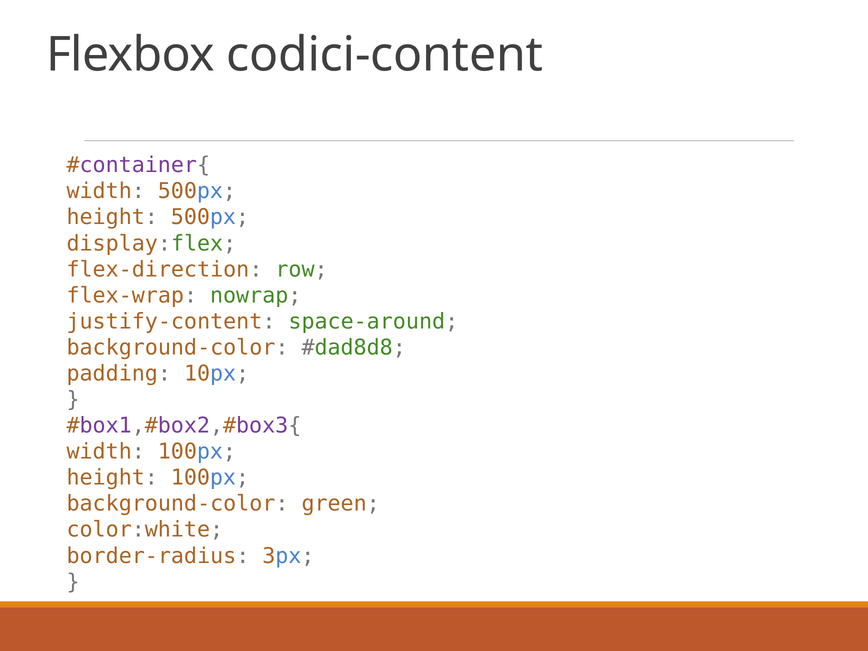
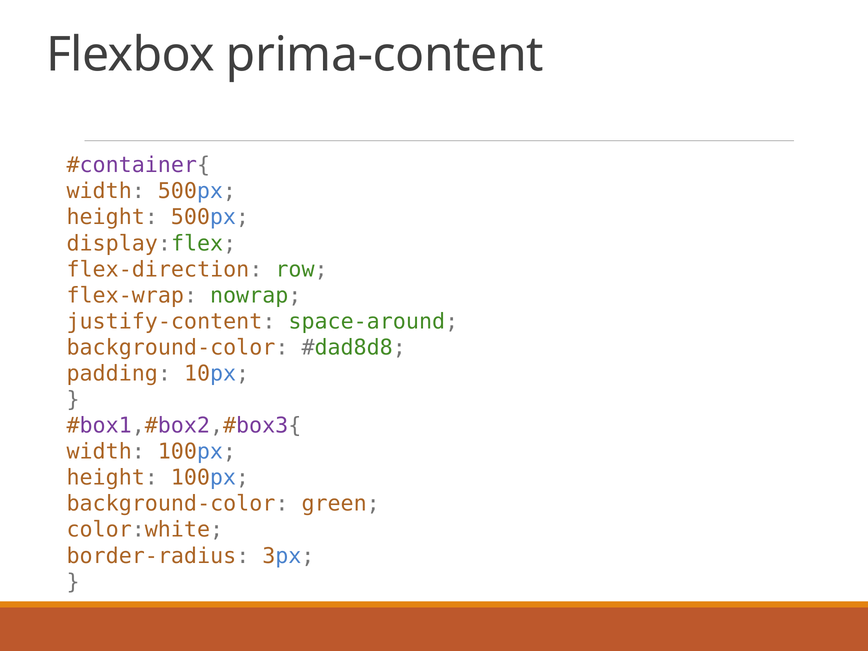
codici-content: codici-content -> prima-content (385, 55)
